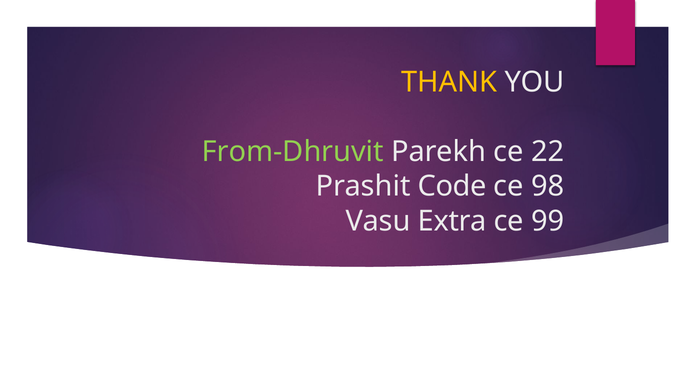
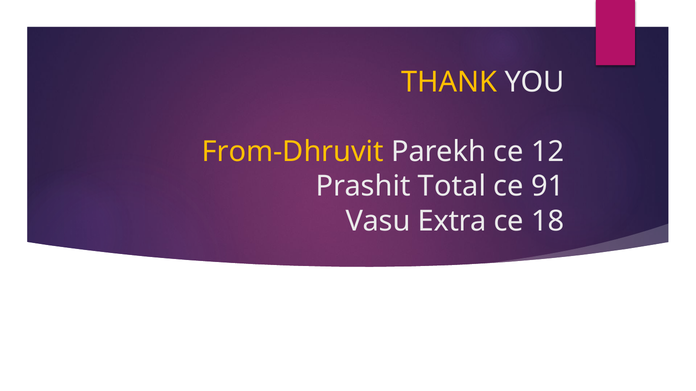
From-Dhruvit colour: light green -> yellow (293, 152)
22: 22 -> 12 (548, 152)
Code: Code -> Total (452, 187)
98: 98 -> 91 (548, 187)
99: 99 -> 18 (548, 221)
